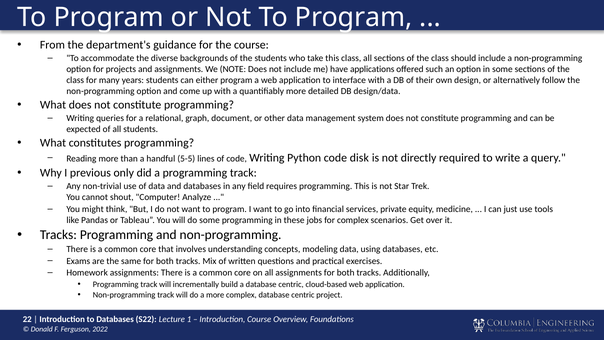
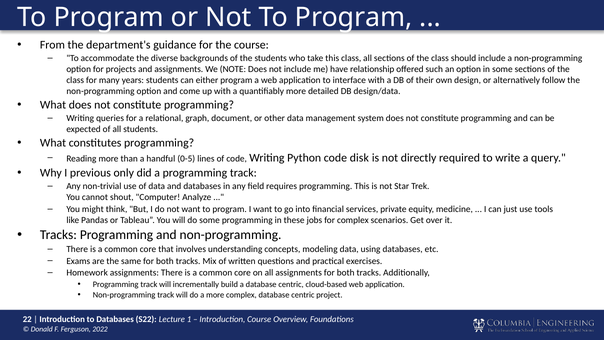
applications: applications -> relationship (372, 69)
5-5: 5-5 -> 0-5 (186, 159)
